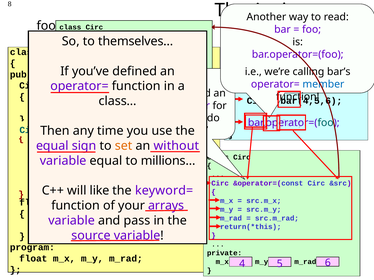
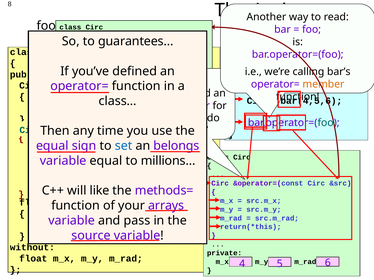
themselves…: themselves… -> guarantees… (136, 41)
member colour: blue -> orange (323, 84)
set colour: orange -> blue (124, 146)
without: without -> belongs (176, 146)
keyword=: keyword= -> methods= (164, 191)
program: program -> without (32, 248)
